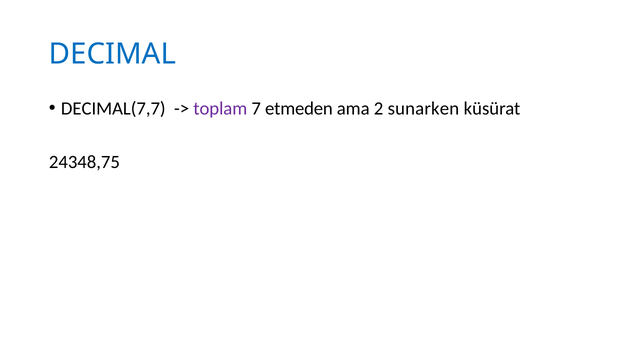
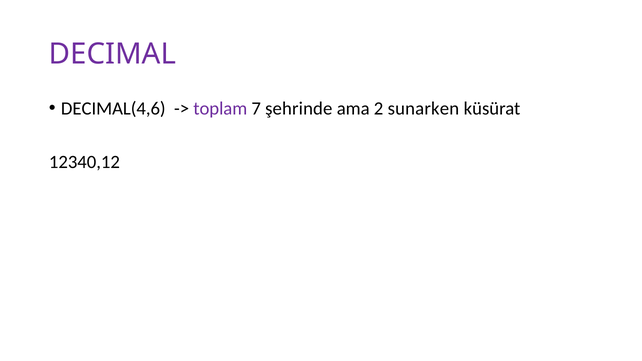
DECIMAL colour: blue -> purple (113, 54)
DECIMAL(7,7: DECIMAL(7,7 -> DECIMAL(4,6 (113, 109)
etmeden: etmeden -> şehrinde (299, 109)
24348,75: 24348,75 -> 12340,12 (84, 162)
